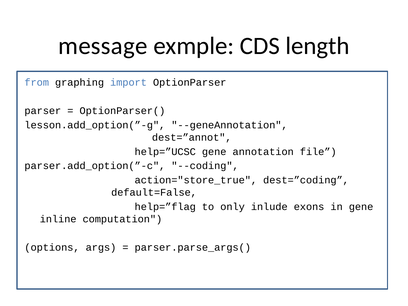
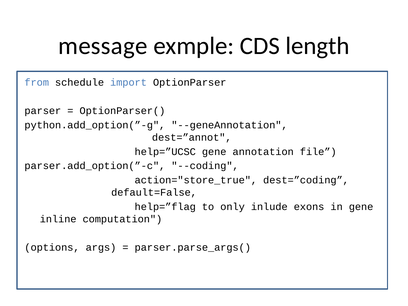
graphing: graphing -> schedule (80, 82)
lesson.add_option(”-g: lesson.add_option(”-g -> python.add_option(”-g (95, 125)
